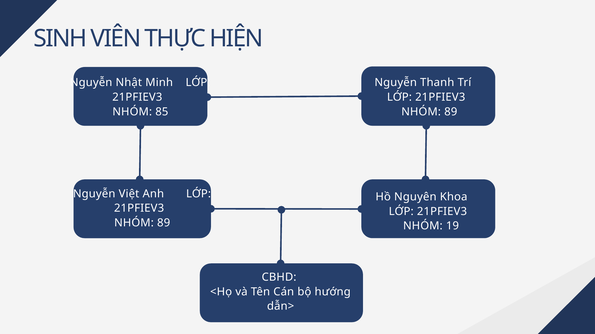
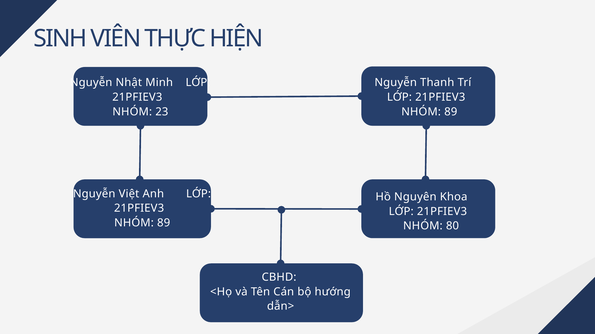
85: 85 -> 23 (162, 112)
19: 19 -> 80 (452, 226)
